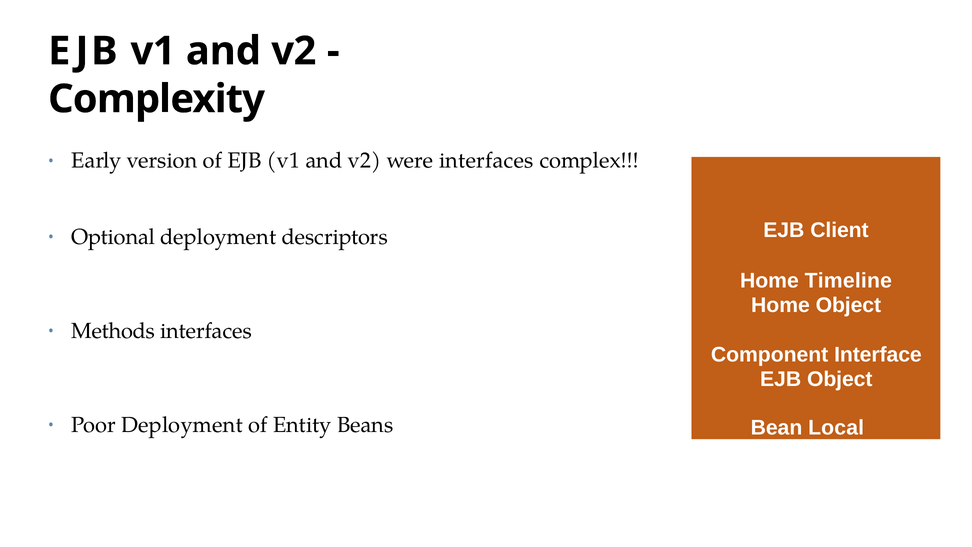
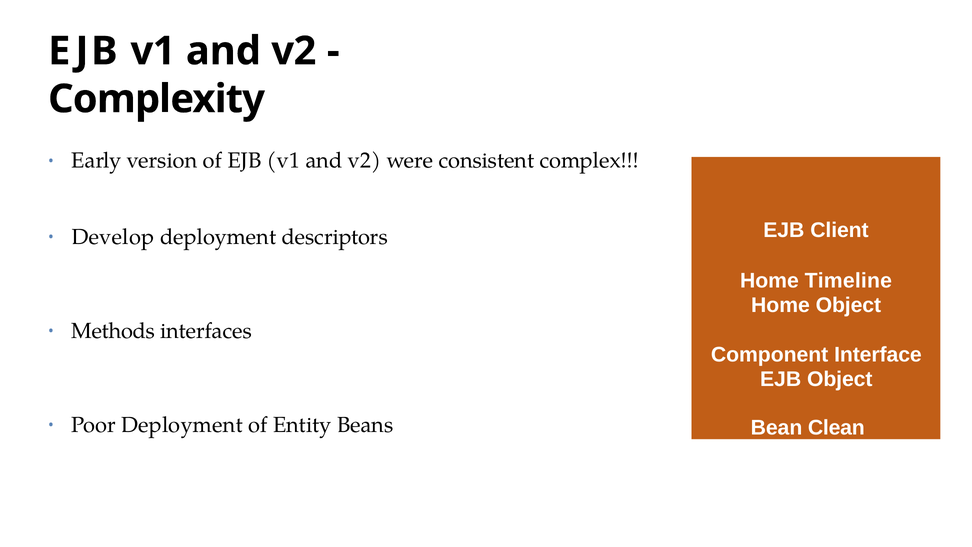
were interfaces: interfaces -> consistent (486, 160)
Optional: Optional -> Develop (113, 237)
Local: Local -> Clean (836, 428)
